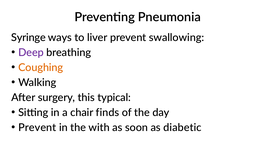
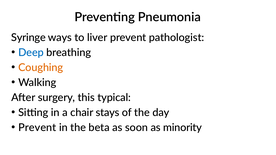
swallowing: swallowing -> pathologist (177, 38)
Deep colour: purple -> blue (31, 53)
finds: finds -> stays (108, 113)
with: with -> beta (99, 128)
diabetic: diabetic -> minority (183, 128)
